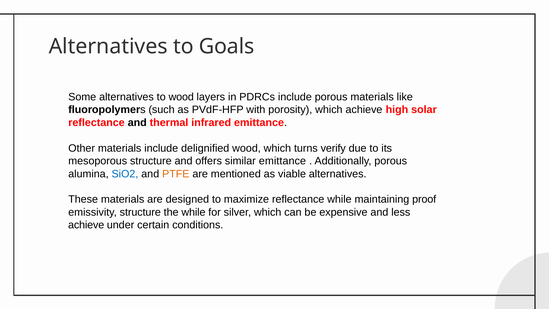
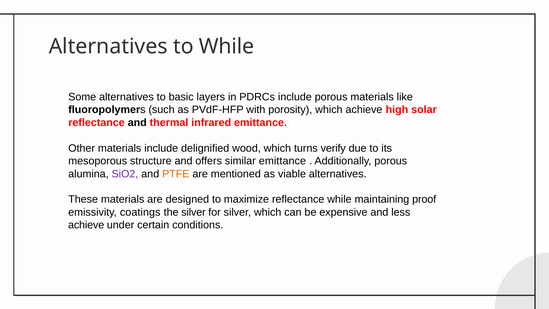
to Goals: Goals -> While (227, 47)
to wood: wood -> basic (181, 97)
SiO2 colour: blue -> purple (125, 174)
emissivity structure: structure -> coatings (140, 212)
the while: while -> silver (193, 212)
